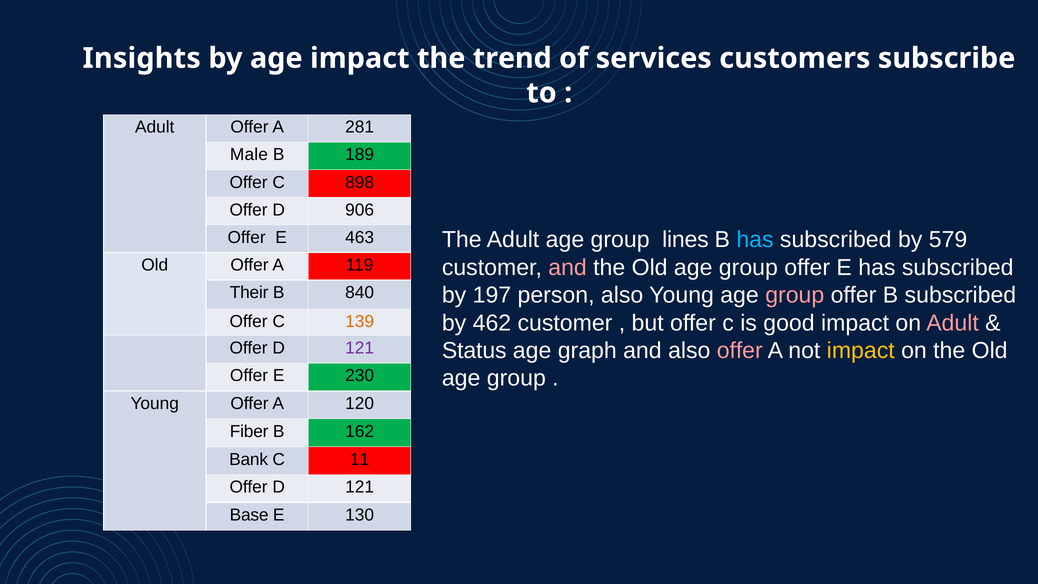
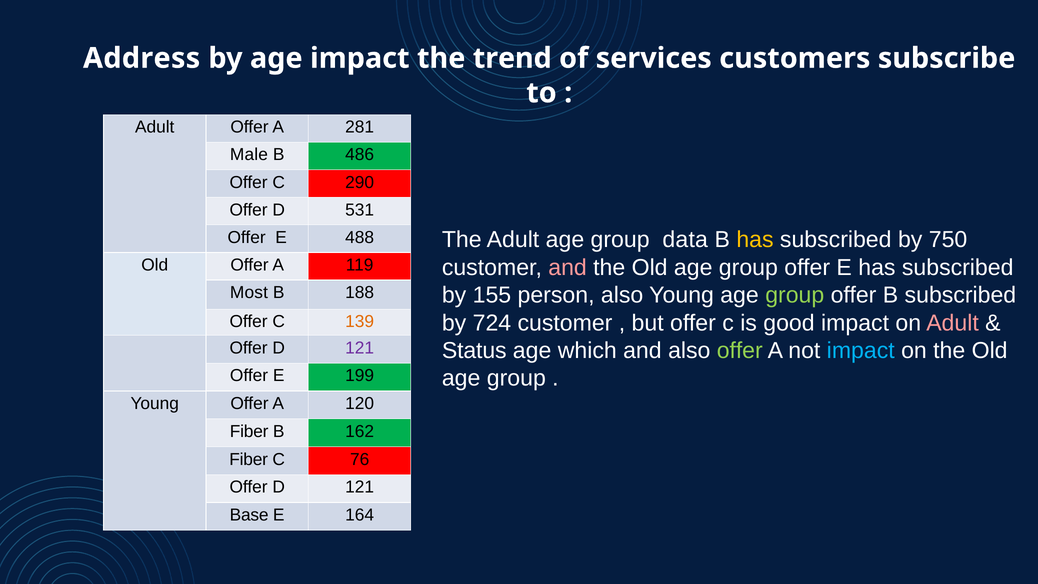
Insights: Insights -> Address (142, 58)
189: 189 -> 486 (360, 155)
898: 898 -> 290 (360, 182)
906: 906 -> 531 (360, 210)
lines: lines -> data (685, 240)
has colour: light blue -> yellow (755, 240)
579: 579 -> 750 (948, 240)
463: 463 -> 488 (360, 237)
Their: Their -> Most (249, 293)
840: 840 -> 188 (360, 293)
197: 197 -> 155 (492, 295)
group colour: pink -> light green (795, 295)
462: 462 -> 724 (492, 323)
graph: graph -> which (587, 351)
offer colour: pink -> light green (740, 351)
impact colour: yellow -> light blue (861, 351)
230: 230 -> 199 (360, 376)
Bank: Bank -> Fiber (249, 459)
11: 11 -> 76 (360, 459)
130: 130 -> 164 (360, 515)
